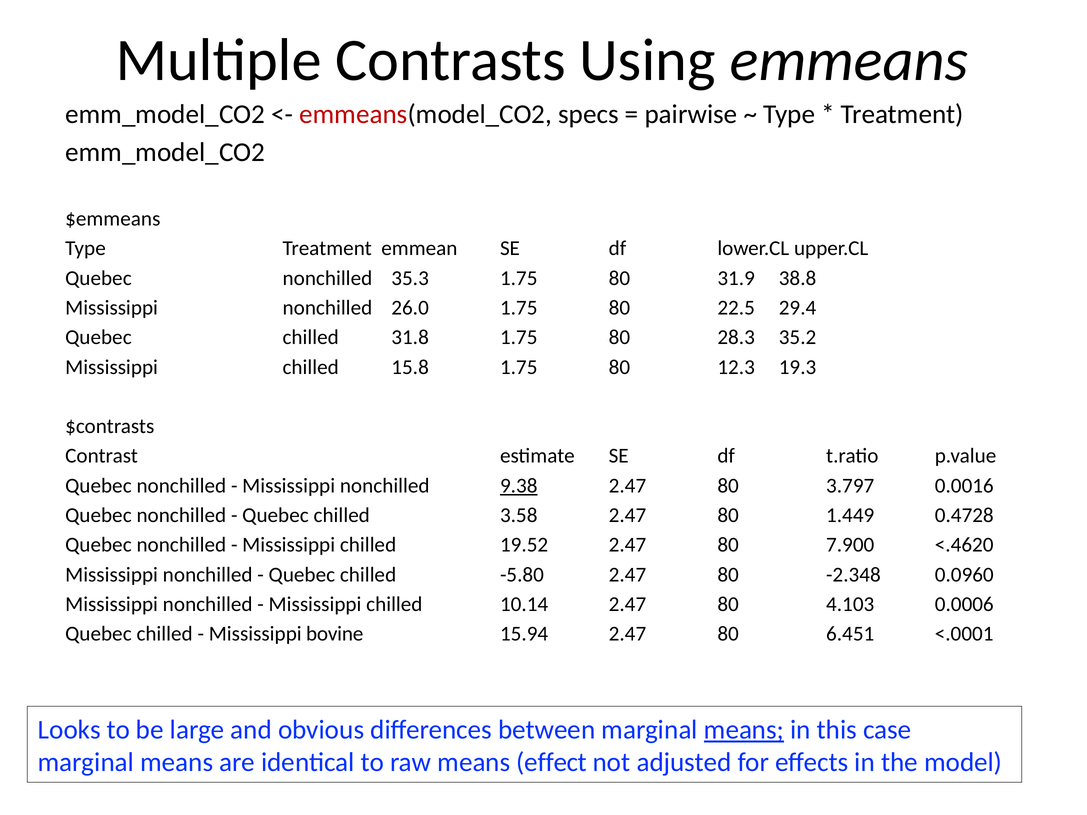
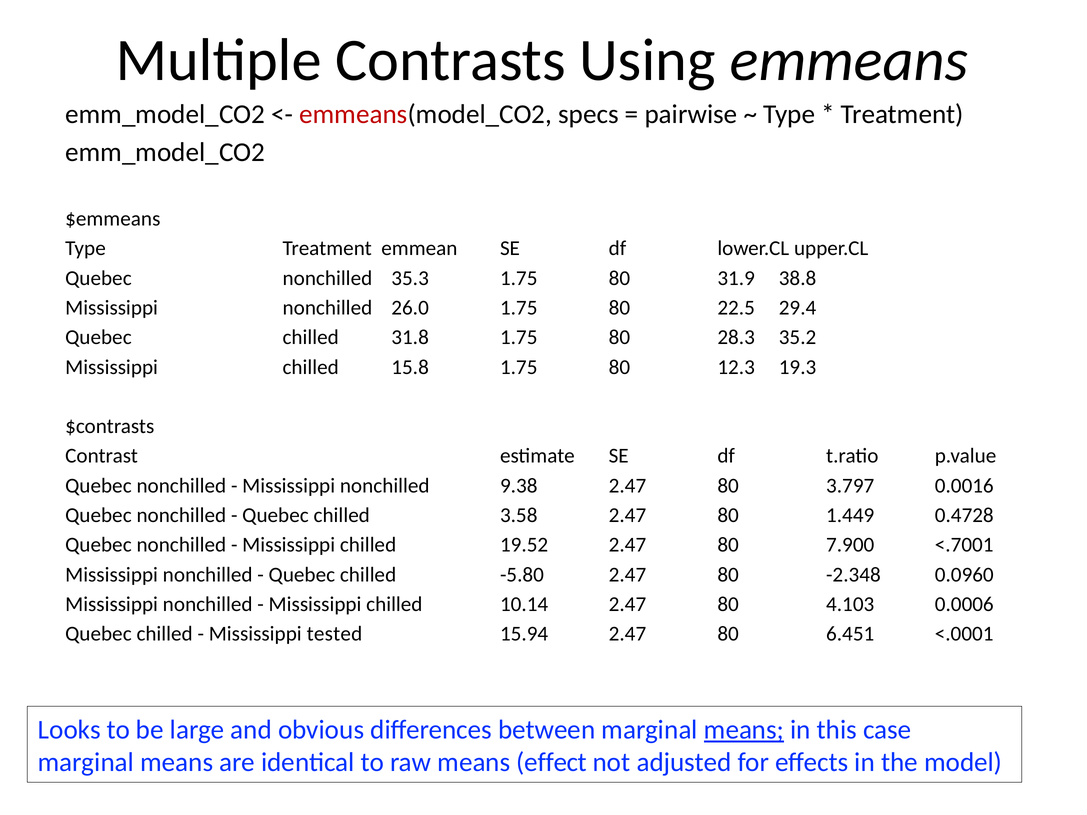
9.38 underline: present -> none (519, 486)
<.4620: <.4620 -> <.7001 (964, 545)
bovine: bovine -> tested (334, 634)
